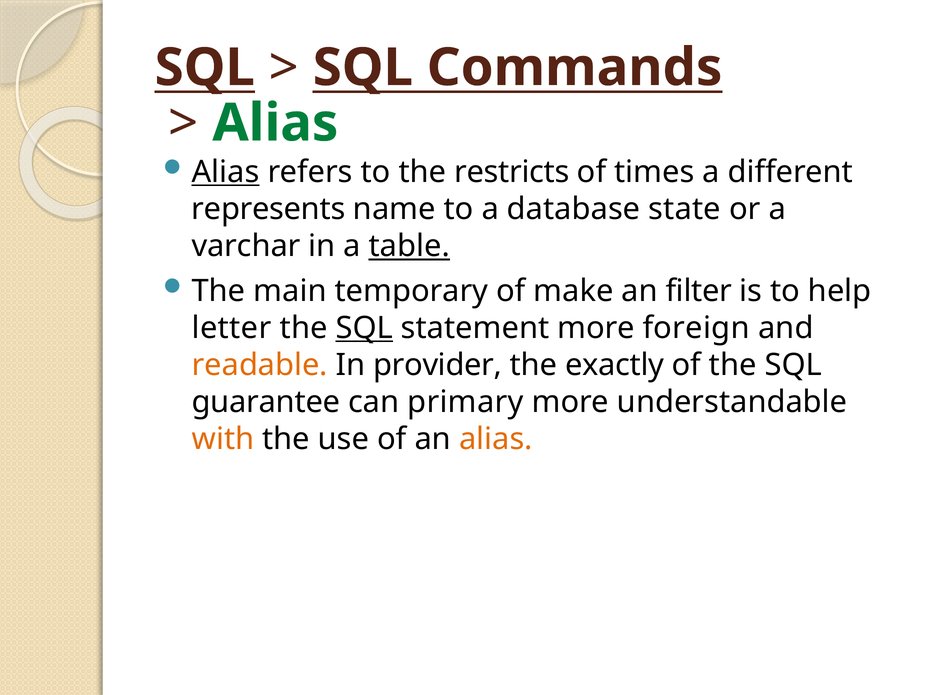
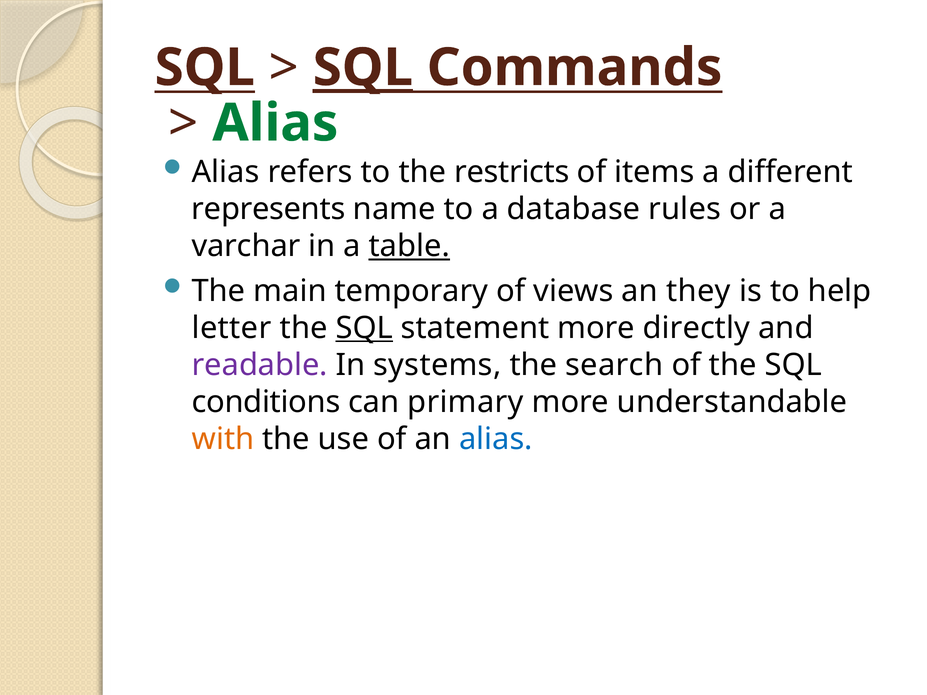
SQL underline: none -> present (363, 68)
Alias underline: present -> none (226, 172)
times: times -> items (654, 172)
state: state -> rules (685, 209)
make: make -> views (573, 291)
filter: filter -> they (698, 291)
foreign: foreign -> directly (696, 328)
readable colour: orange -> purple (260, 365)
provider: provider -> systems (437, 365)
exactly: exactly -> search (614, 365)
guarantee: guarantee -> conditions (266, 402)
alias colour: orange -> blue (496, 439)
